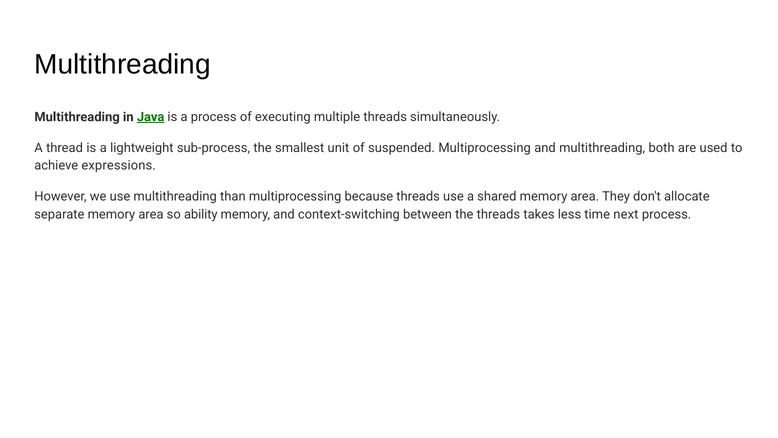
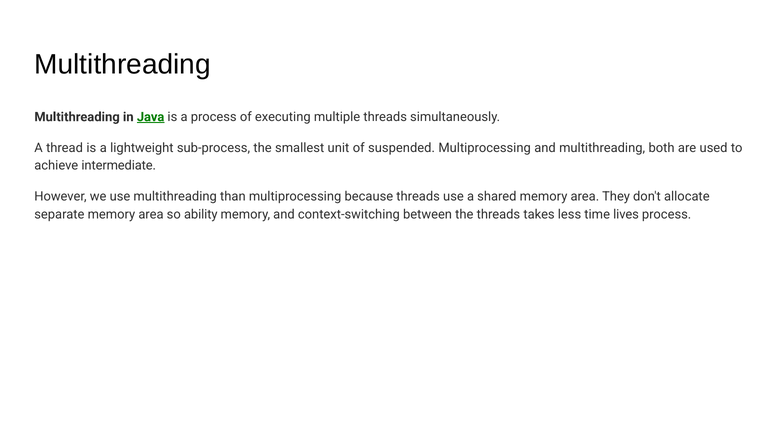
expressions: expressions -> intermediate (119, 166)
next: next -> lives (626, 214)
